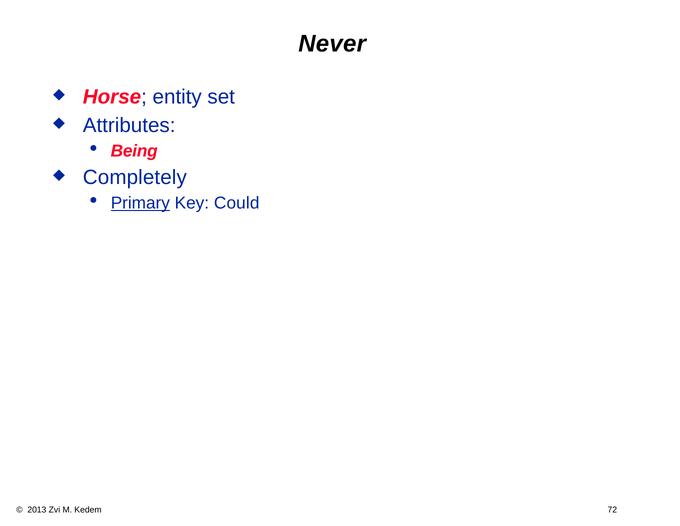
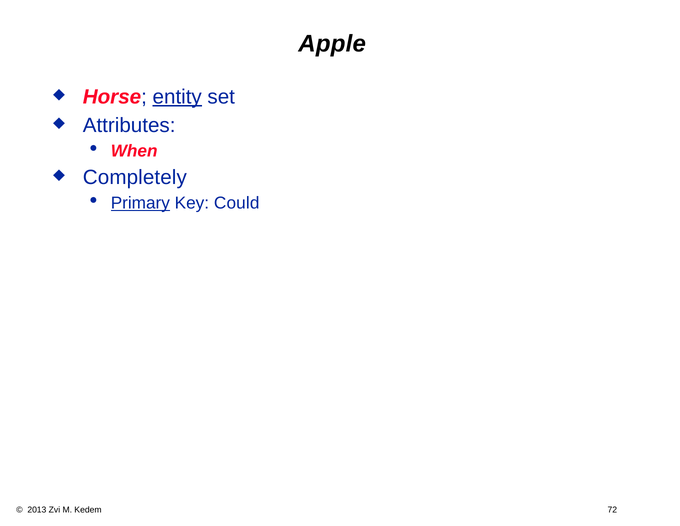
Never: Never -> Apple (332, 44)
entity underline: none -> present (177, 97)
Being: Being -> When (134, 151)
